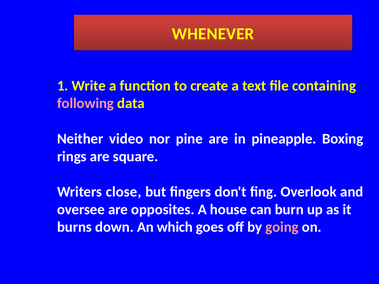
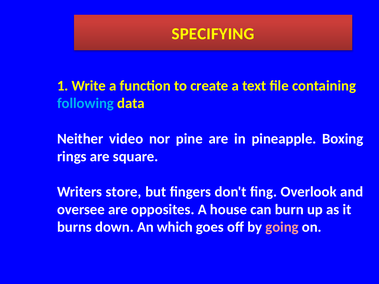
WHENEVER: WHENEVER -> SPECIFYING (213, 34)
following colour: pink -> light blue (85, 103)
close: close -> store (124, 192)
